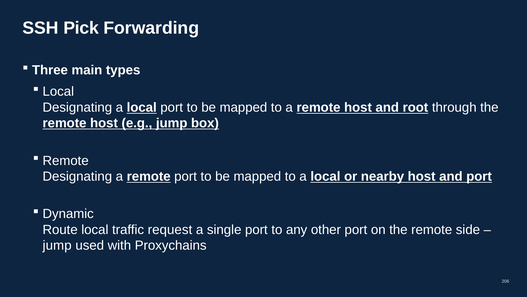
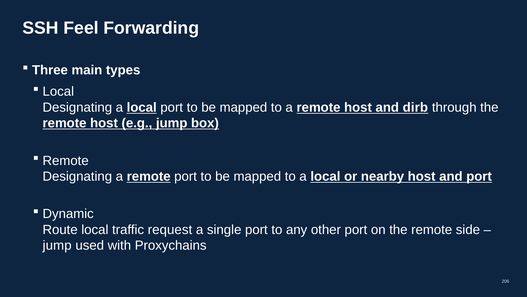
Pick: Pick -> Feel (81, 28)
root: root -> dirb (415, 107)
